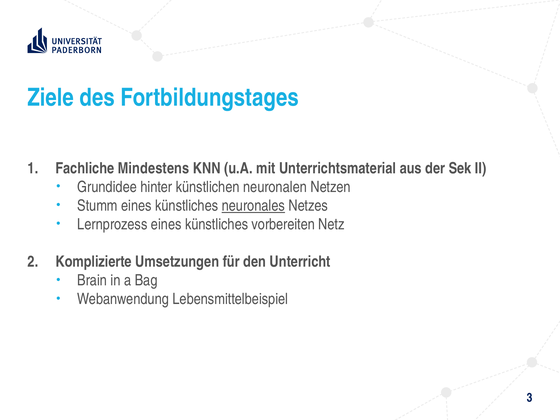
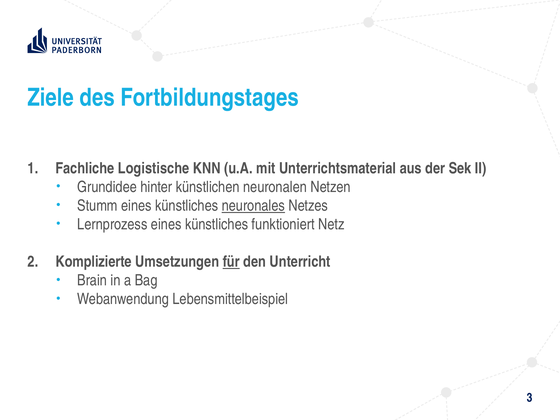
Mindestens: Mindestens -> Logistische (154, 168)
vorbereiten: vorbereiten -> funktioniert (283, 224)
für underline: none -> present (231, 262)
